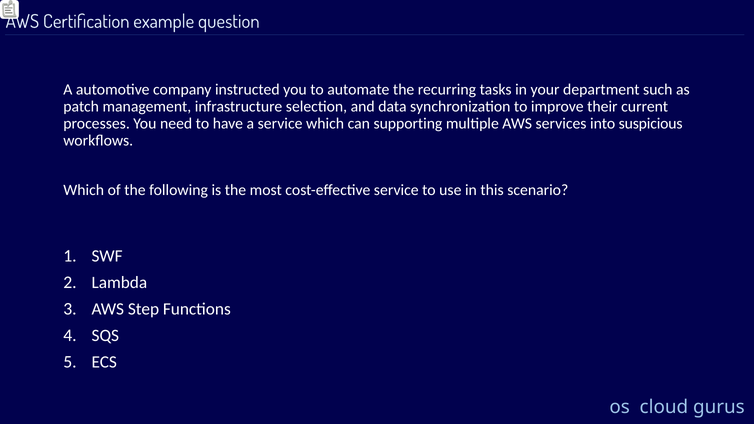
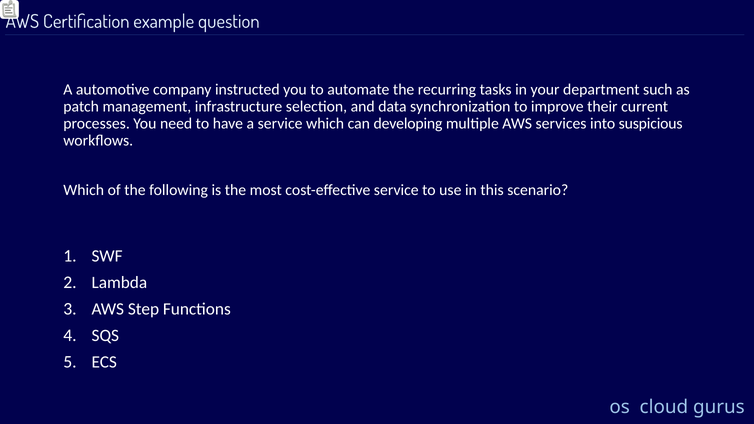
supporting: supporting -> developing (408, 123)
